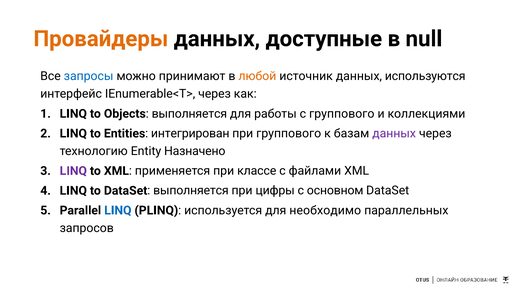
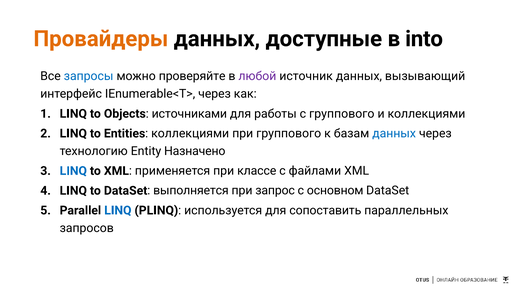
null: null -> into (424, 39)
принимают: принимают -> проверяйте (192, 76)
любой colour: orange -> purple (257, 76)
используются: используются -> вызывающий (425, 76)
Objects выполняется: выполняется -> источниками (189, 114)
Entities интегрирован: интегрирован -> коллекциями (190, 133)
данных colour: purple -> blue (394, 133)
LINQ colour: purple -> blue (73, 171)
цифры: цифры -> запрос (275, 190)
необходимо: необходимо -> сопоставить (325, 210)
